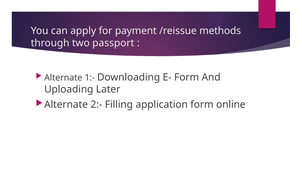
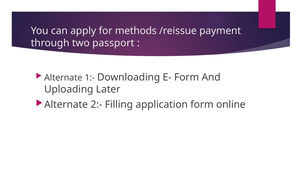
payment: payment -> methods (136, 31)
methods: methods -> payment (220, 31)
